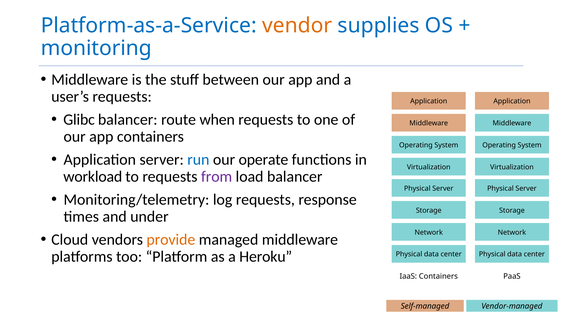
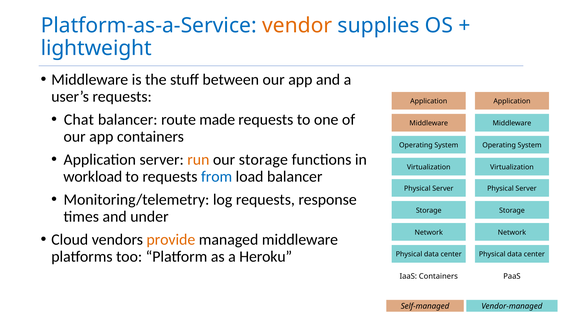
monitoring: monitoring -> lightweight (96, 48)
Glibc: Glibc -> Chat (79, 120)
when: when -> made (217, 120)
run colour: blue -> orange (198, 160)
our operate: operate -> storage (263, 160)
from colour: purple -> blue (217, 177)
